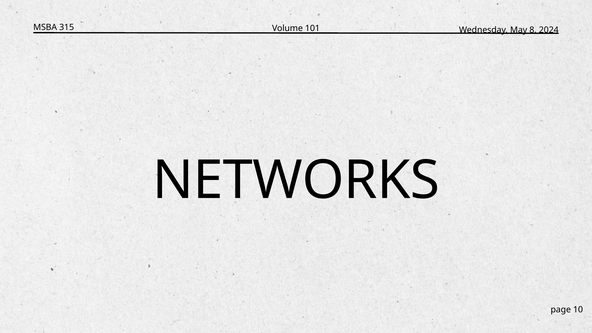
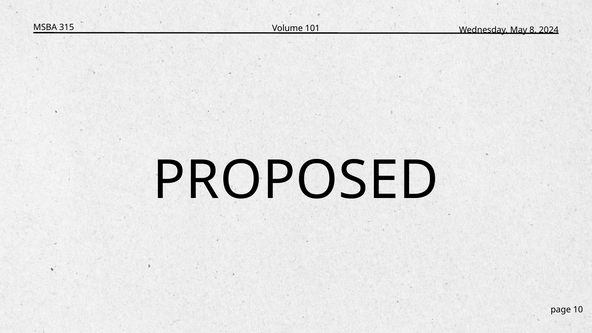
NETWORKS: NETWORKS -> PROPOSED (296, 180)
